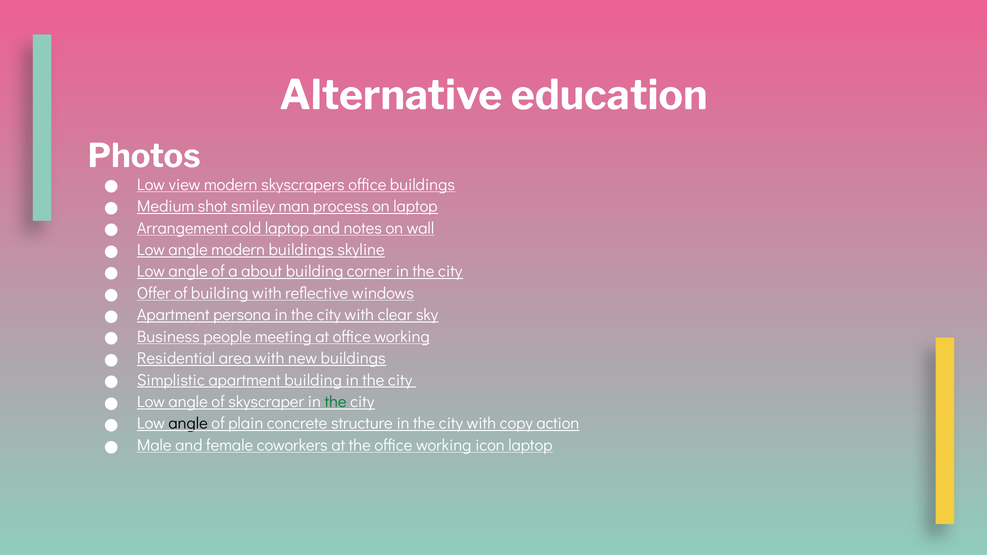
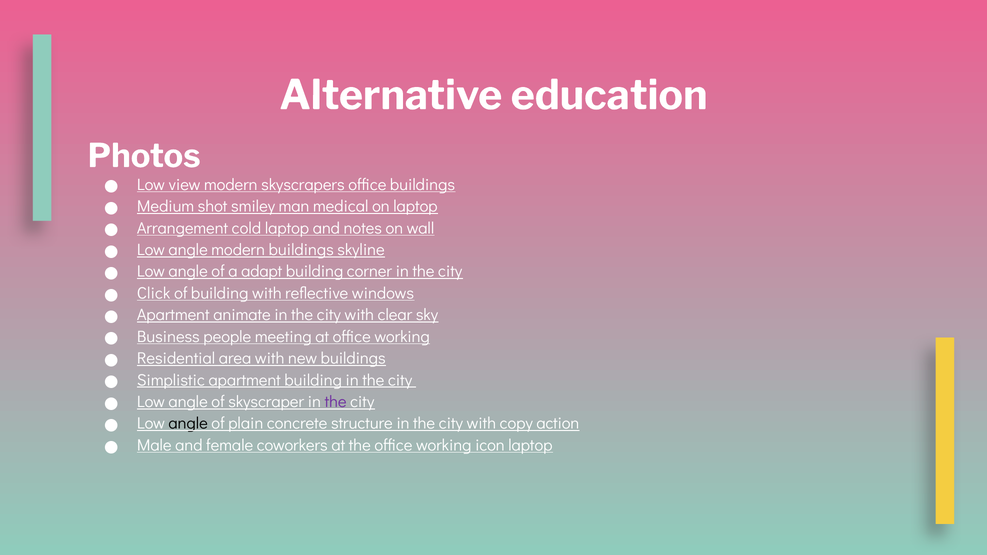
process: process -> medical (341, 206)
about: about -> adapt (262, 272)
Offer: Offer -> Click (154, 293)
persona: persona -> animate (242, 315)
the colour: green -> purple (336, 402)
